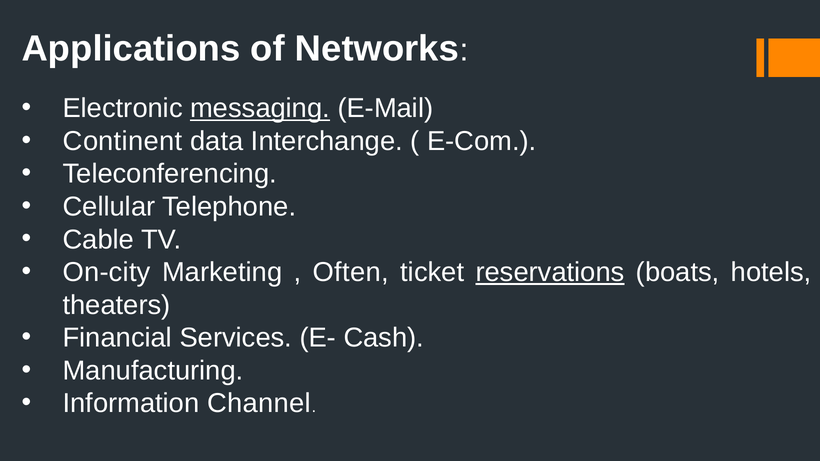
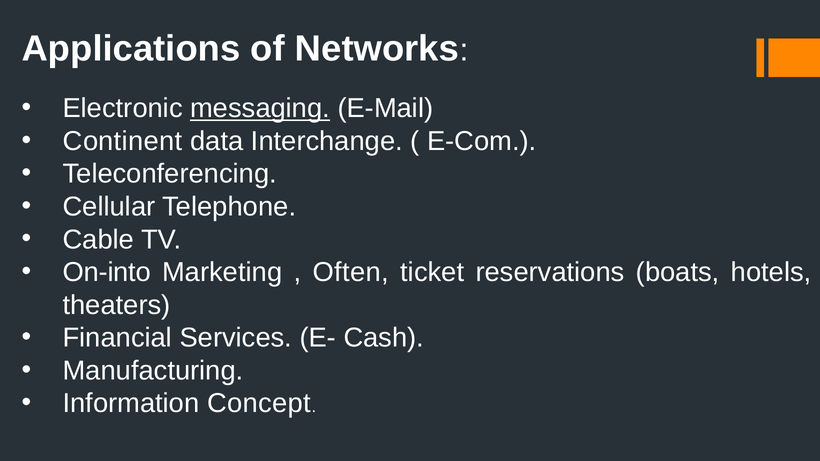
On-city: On-city -> On-into (107, 272)
reservations underline: present -> none (550, 272)
Channel: Channel -> Concept (259, 404)
